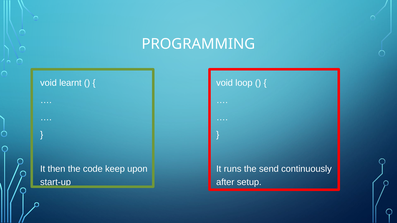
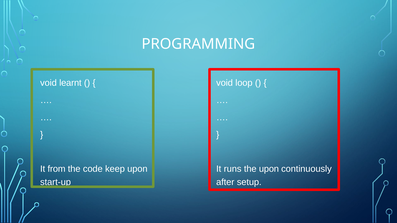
then: then -> from (57, 169)
the send: send -> upon (269, 169)
